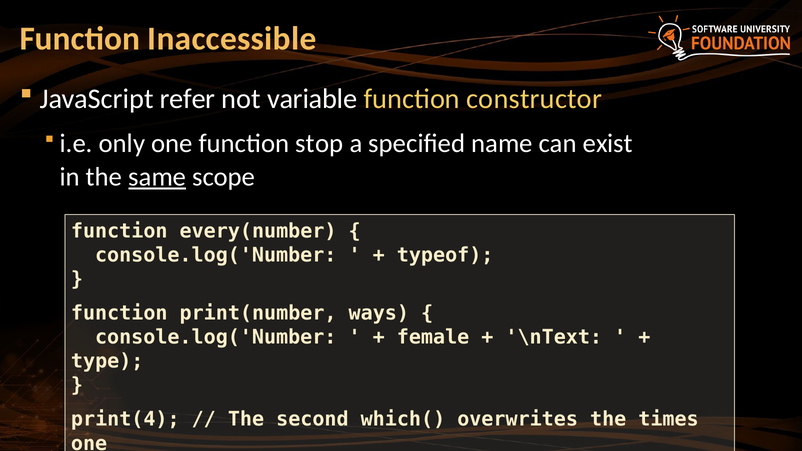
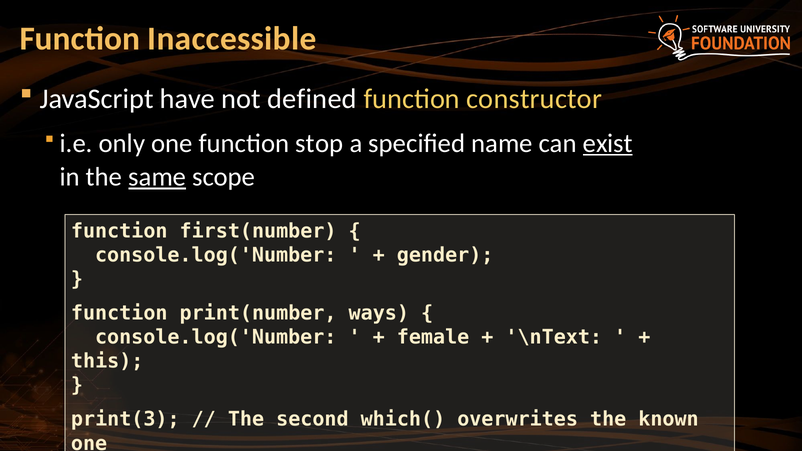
refer: refer -> have (187, 99)
variable: variable -> defined (312, 99)
exist underline: none -> present (608, 143)
every(number: every(number -> first(number (258, 231)
typeof: typeof -> gender (445, 255)
type: type -> this (107, 361)
print(4: print(4 -> print(3 (125, 420)
times: times -> known (669, 420)
